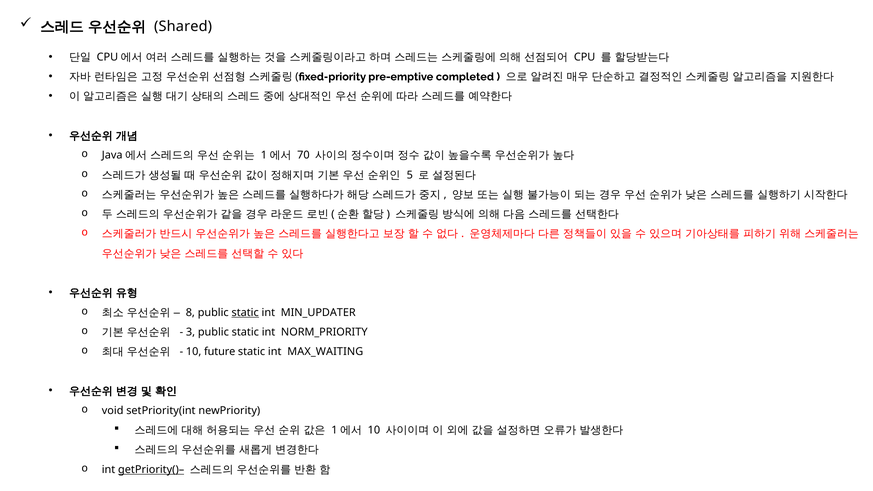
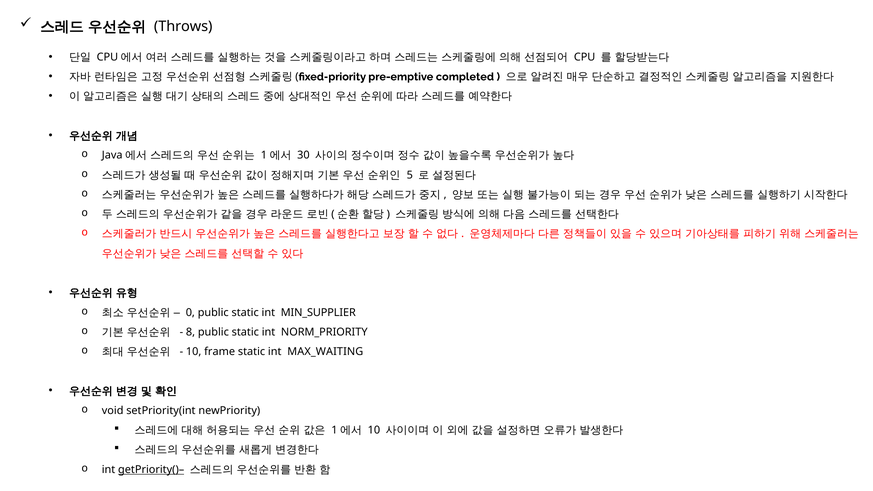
Shared: Shared -> Throws (183, 27)
70: 70 -> 30 (303, 155)
8: 8 -> 0 (190, 312)
static underline: present -> none (245, 312)
MIN_UPDATER: MIN_UPDATER -> MIN_SUPPLIER (318, 312)
3: 3 -> 8 (191, 332)
future: future -> frame (220, 352)
